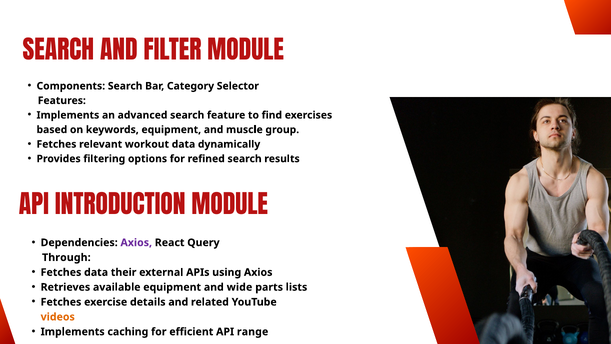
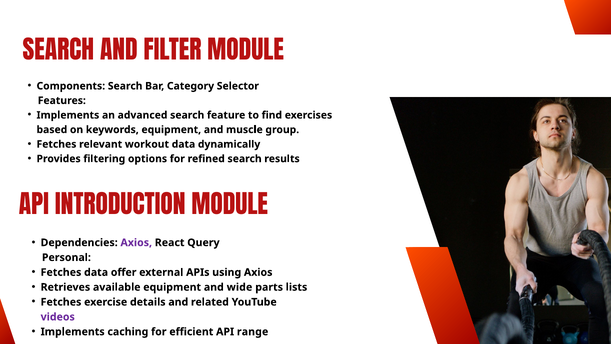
Through: Through -> Personal (66, 257)
their: their -> offer (124, 272)
videos colour: orange -> purple (58, 317)
